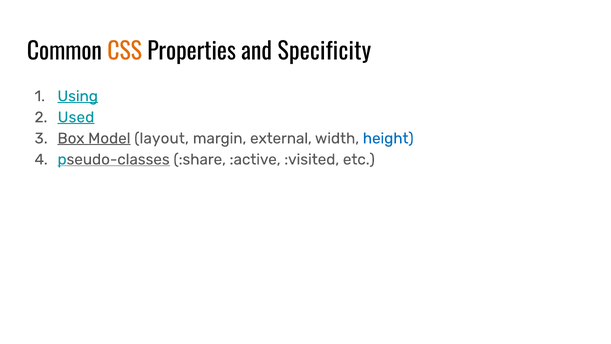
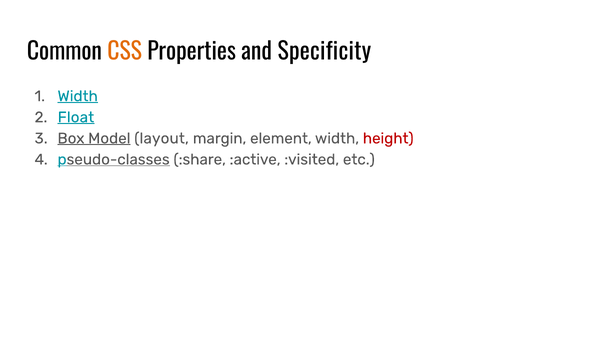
Using: Using -> Width (78, 96)
Used: Used -> Float (76, 117)
external: external -> element (281, 138)
height colour: blue -> red (388, 138)
